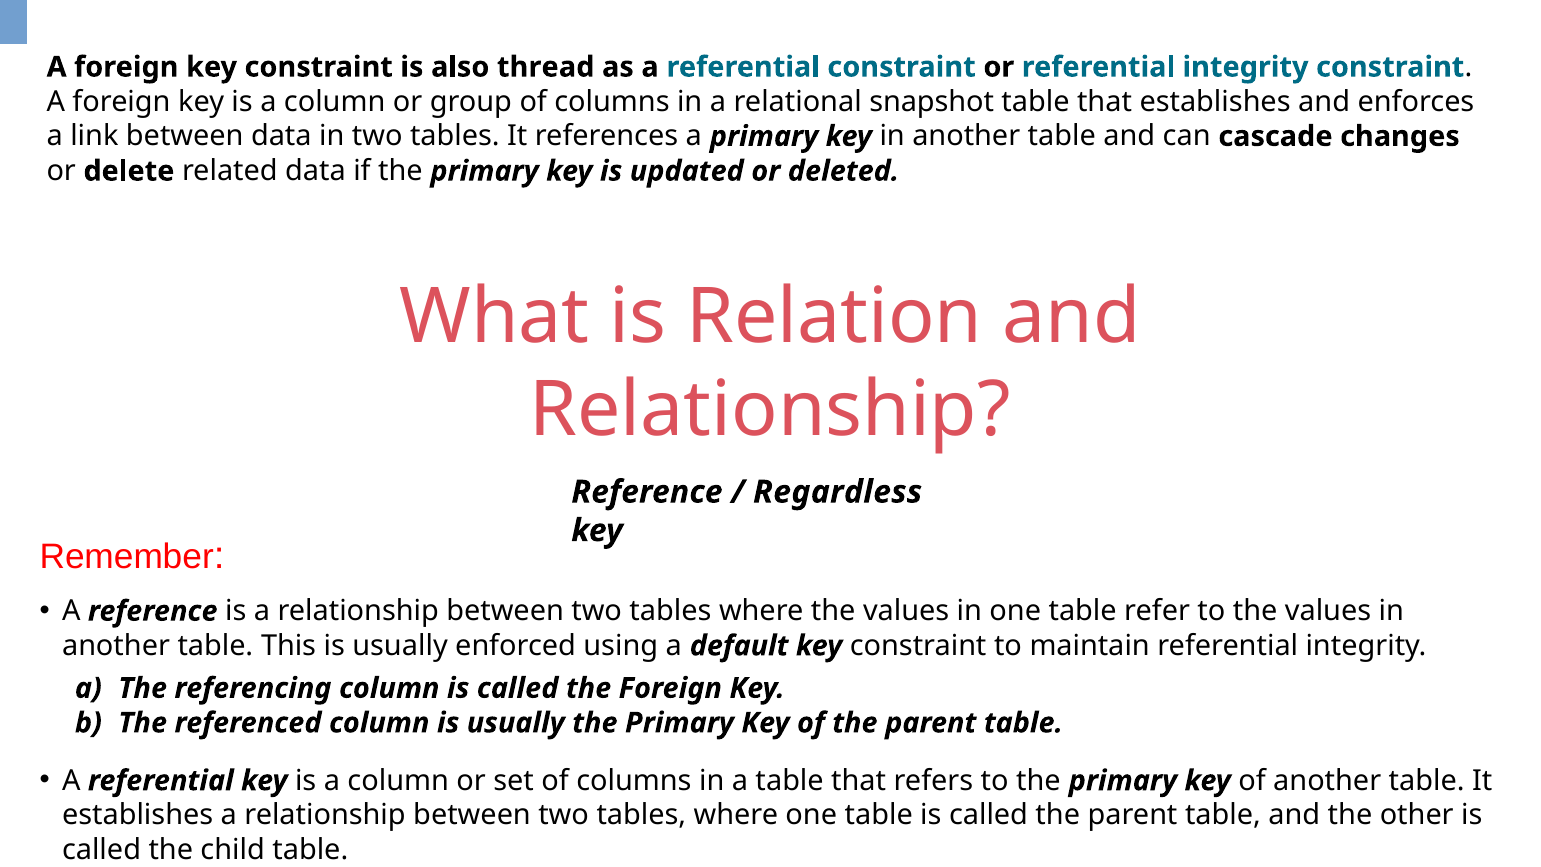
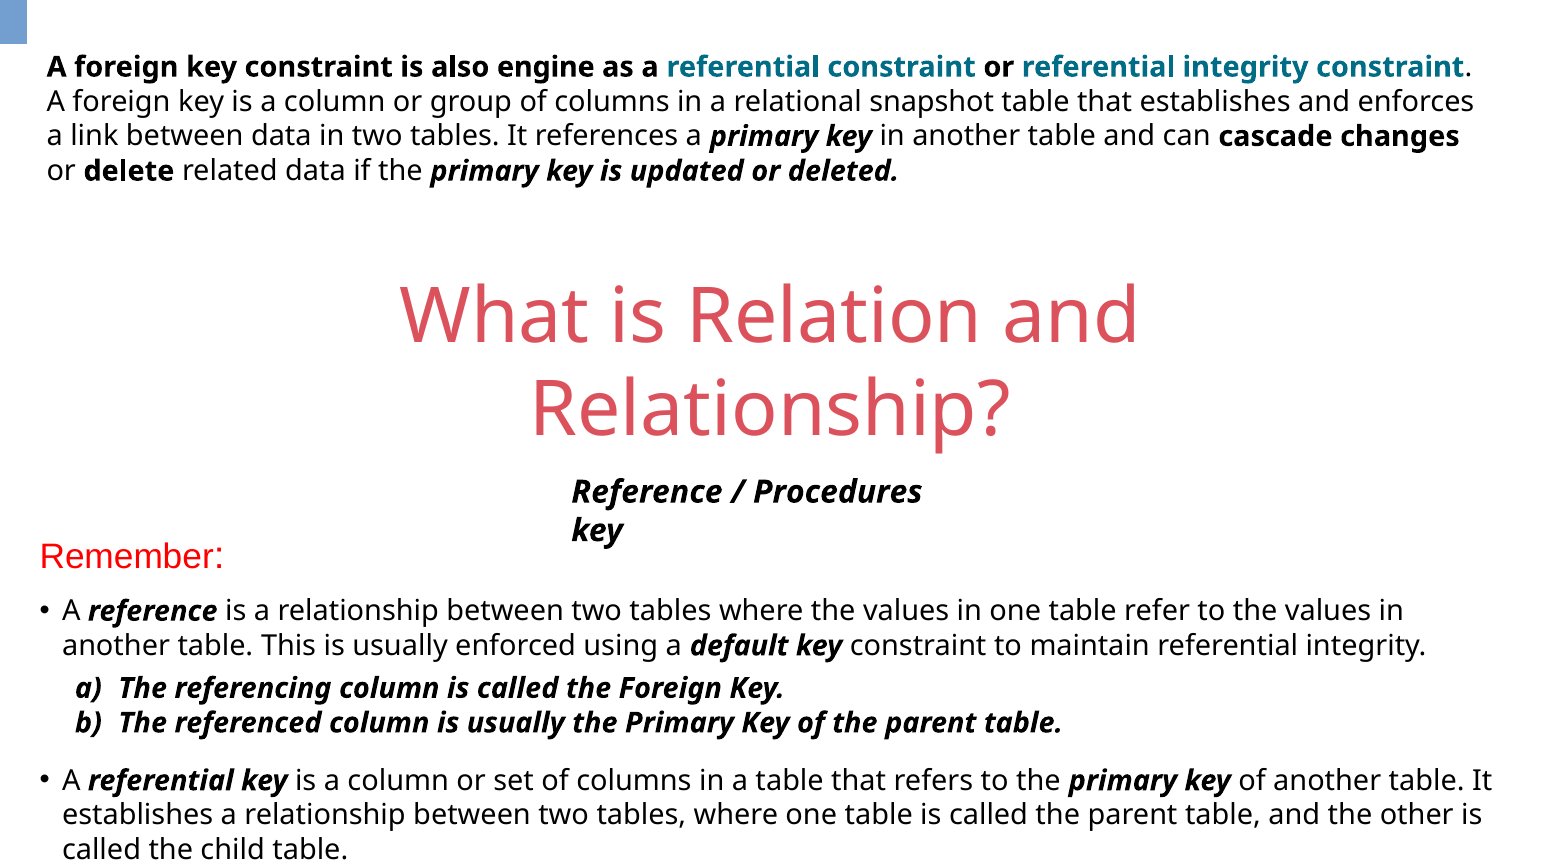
thread: thread -> engine (546, 67)
Regardless: Regardless -> Procedures (838, 492)
